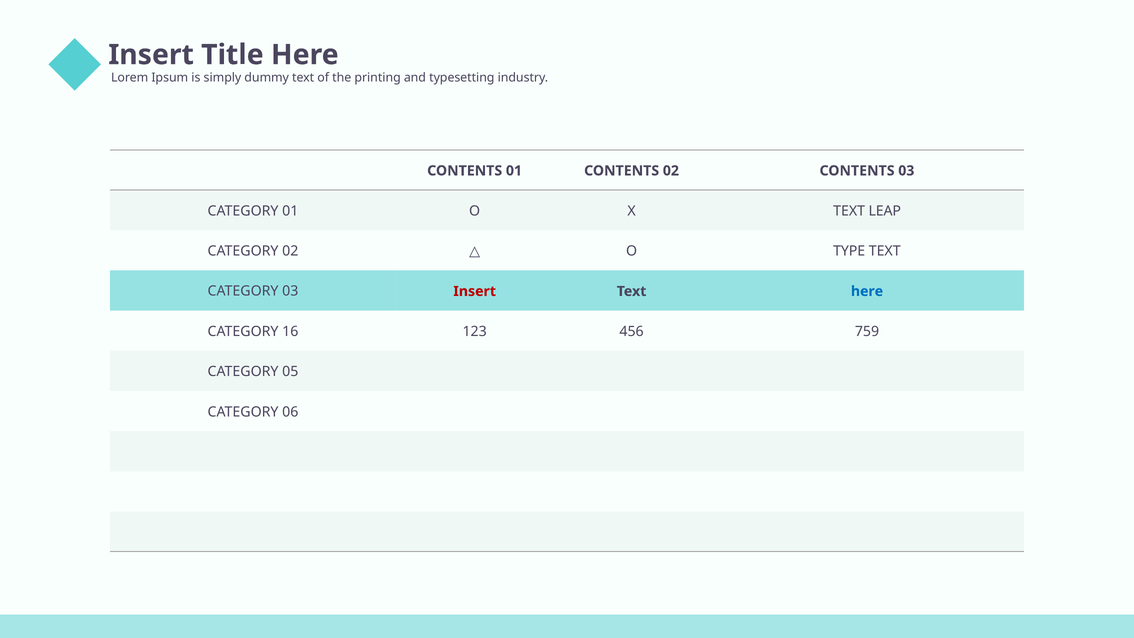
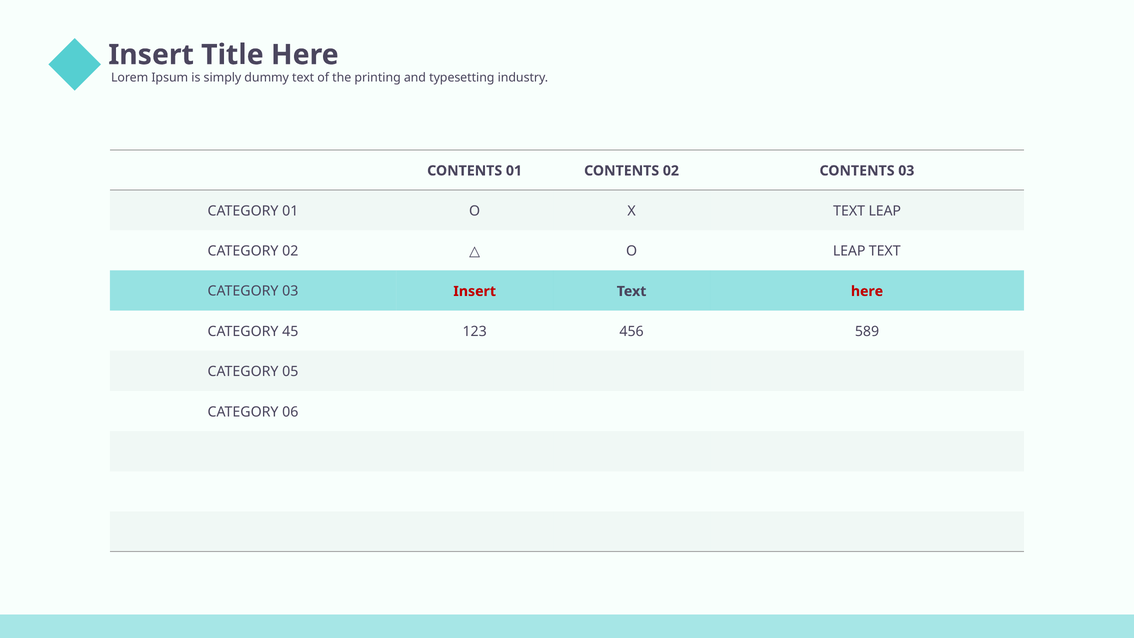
O TYPE: TYPE -> LEAP (849, 251)
here colour: blue -> red (867, 291)
16: 16 -> 45 (290, 331)
759: 759 -> 589 (867, 331)
